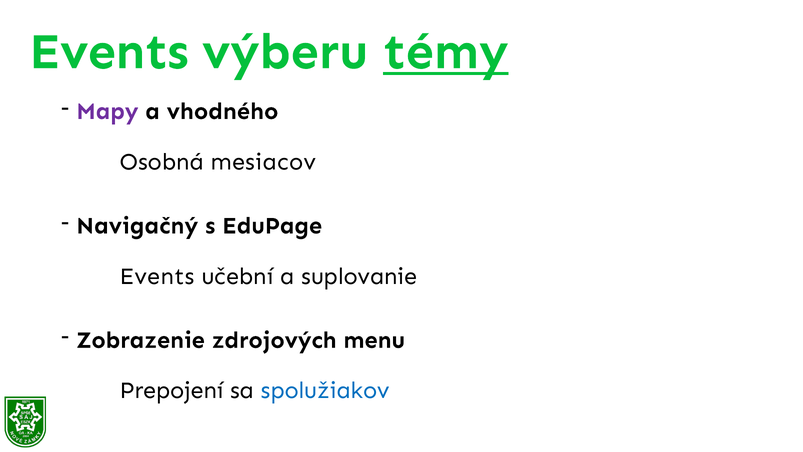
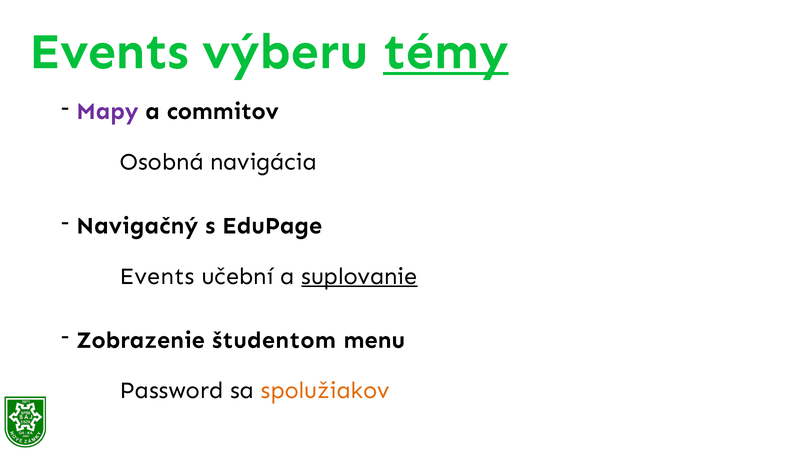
vhodného: vhodného -> commitov (223, 111)
mesiacov: mesiacov -> navigácia (264, 162)
suplovanie underline: none -> present (359, 276)
zdrojových: zdrojových -> študentom (274, 340)
Prepojení: Prepojení -> Password (172, 390)
spolužiakov colour: blue -> orange (325, 390)
